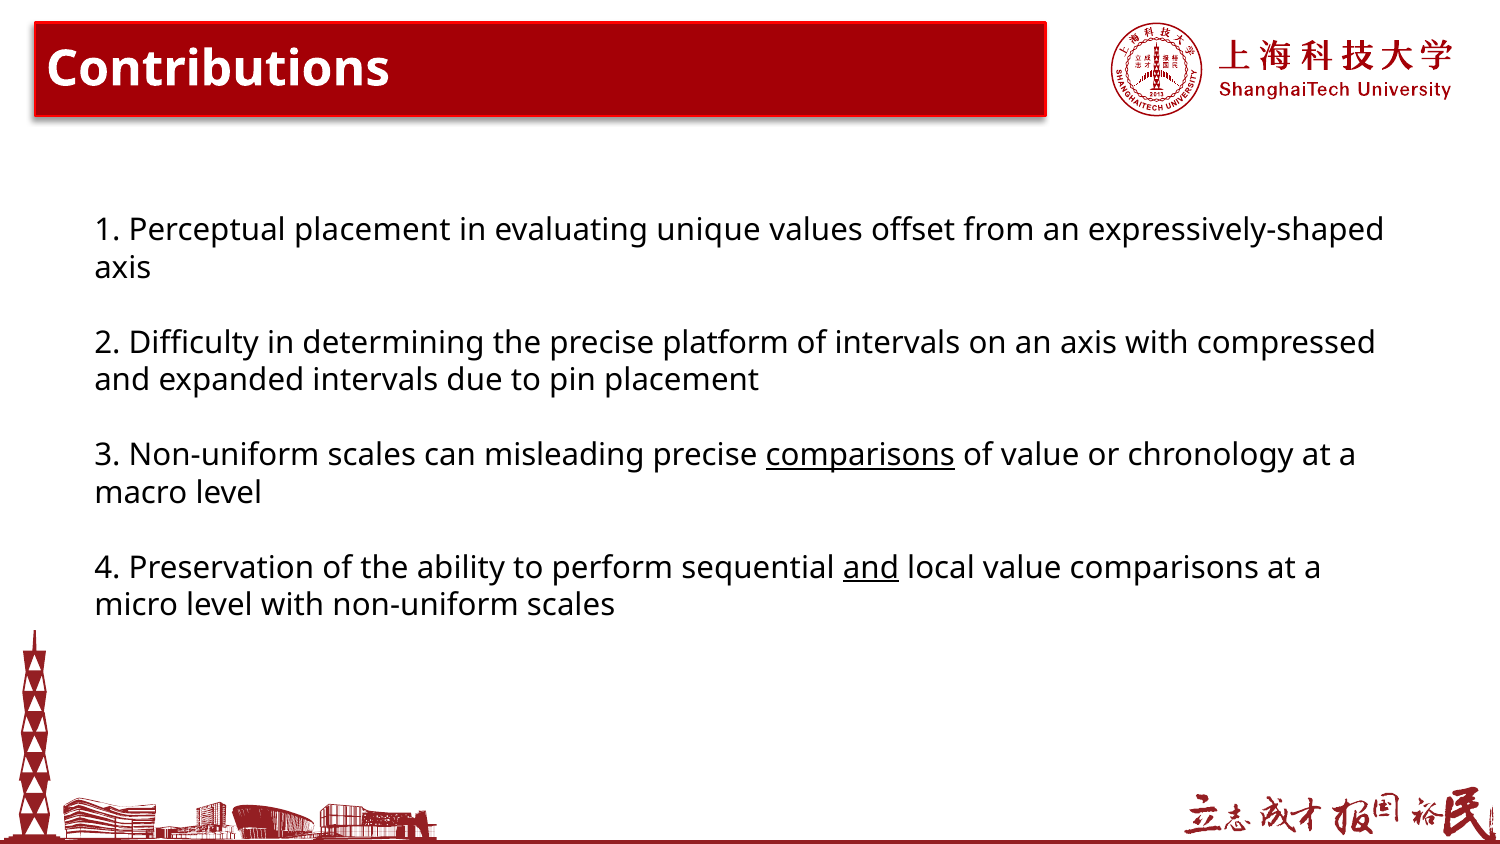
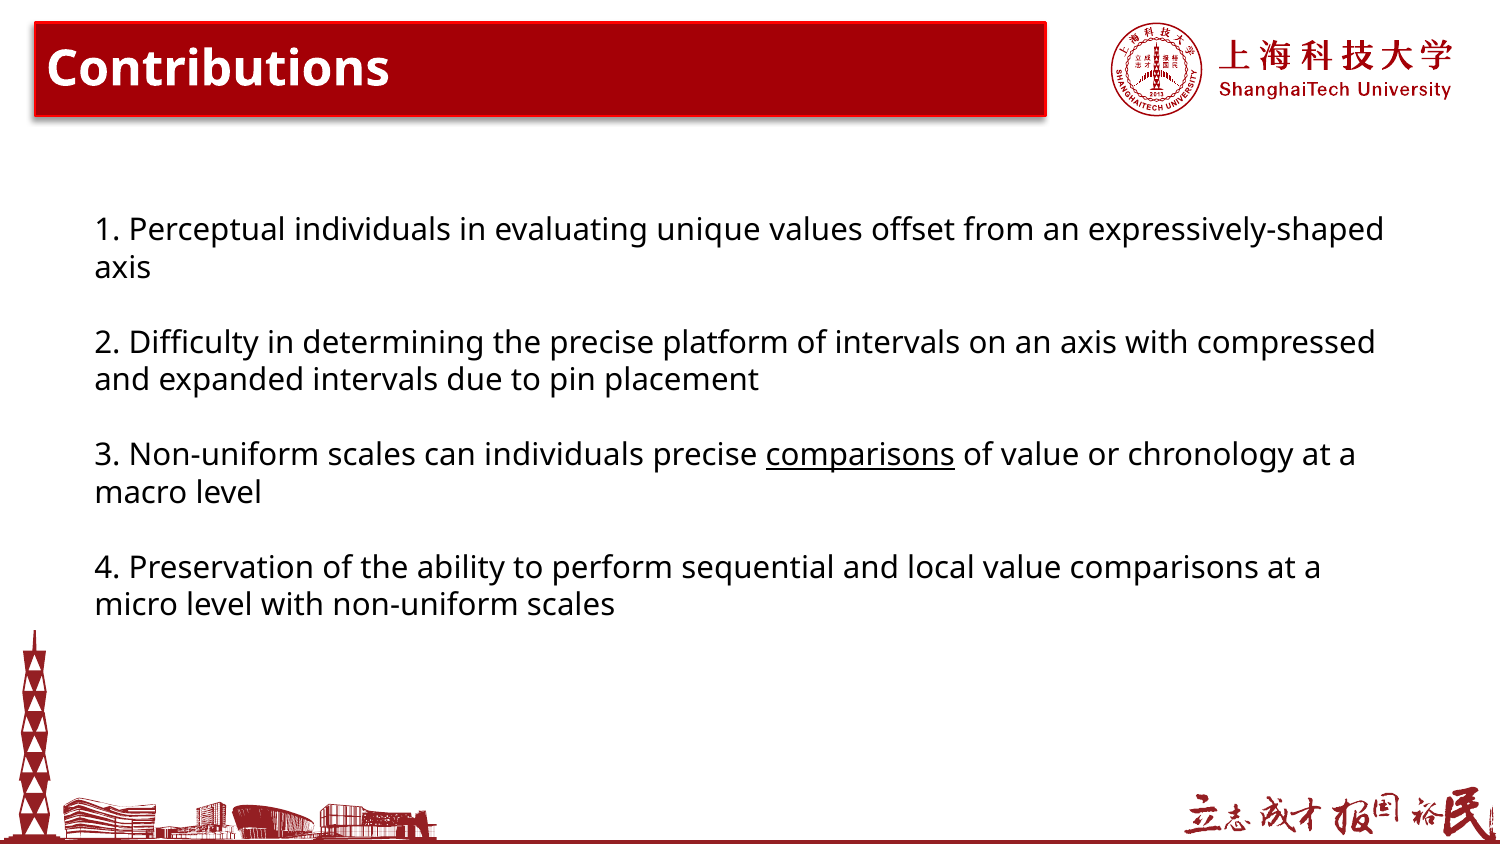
Perceptual placement: placement -> individuals (373, 230)
can misleading: misleading -> individuals (564, 455)
and underline: present -> none (871, 568)
